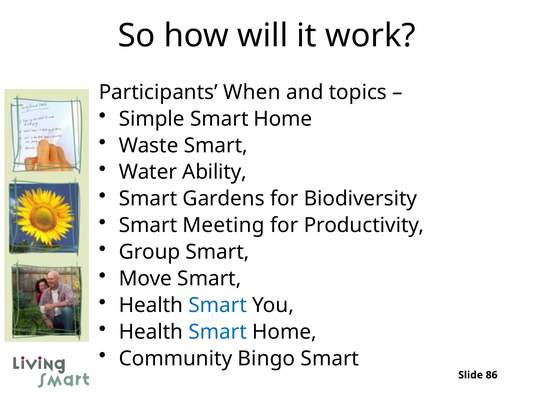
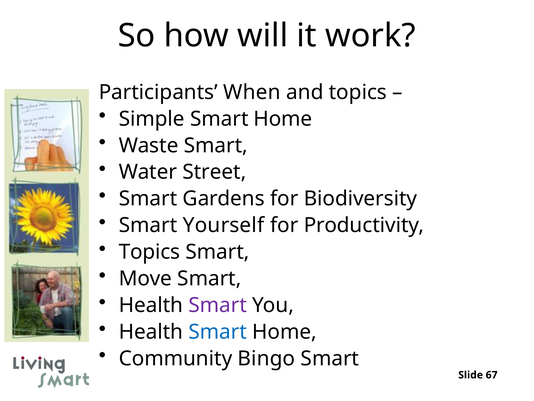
Ability: Ability -> Street (214, 172)
Meeting: Meeting -> Yourself (224, 225)
Group: Group -> Topics (150, 252)
Smart colour: blue -> purple (218, 305)
86: 86 -> 67 (492, 375)
